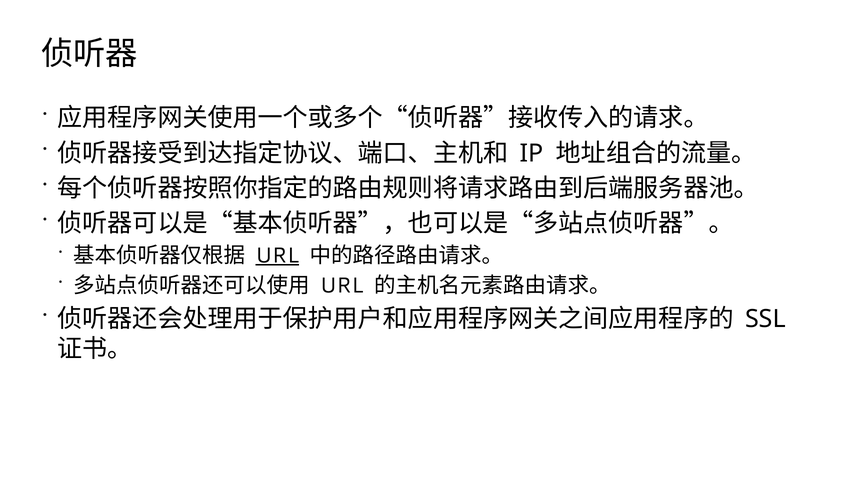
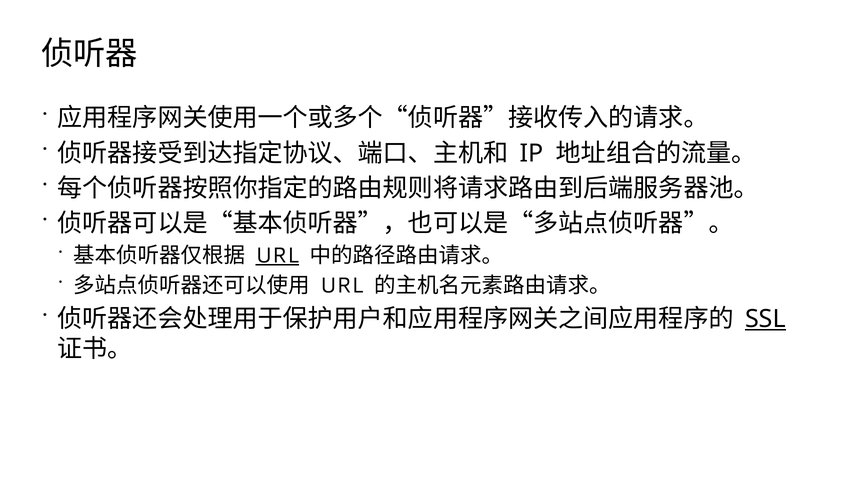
SSL underline: none -> present (766, 319)
